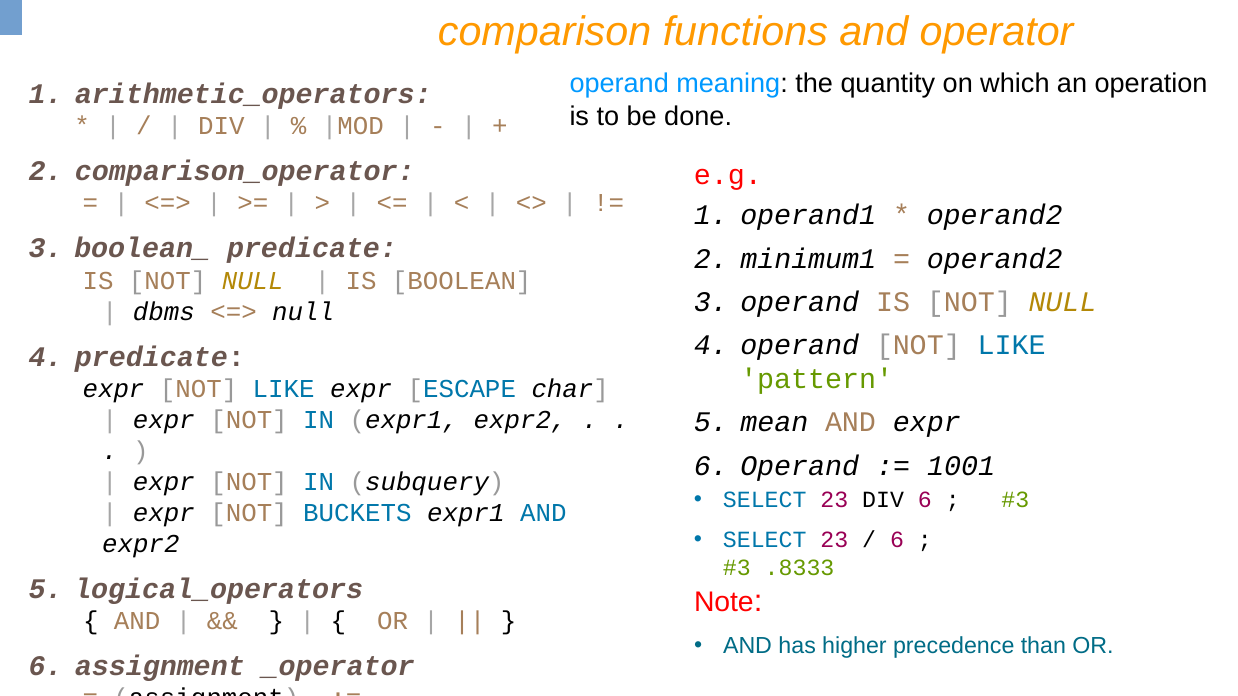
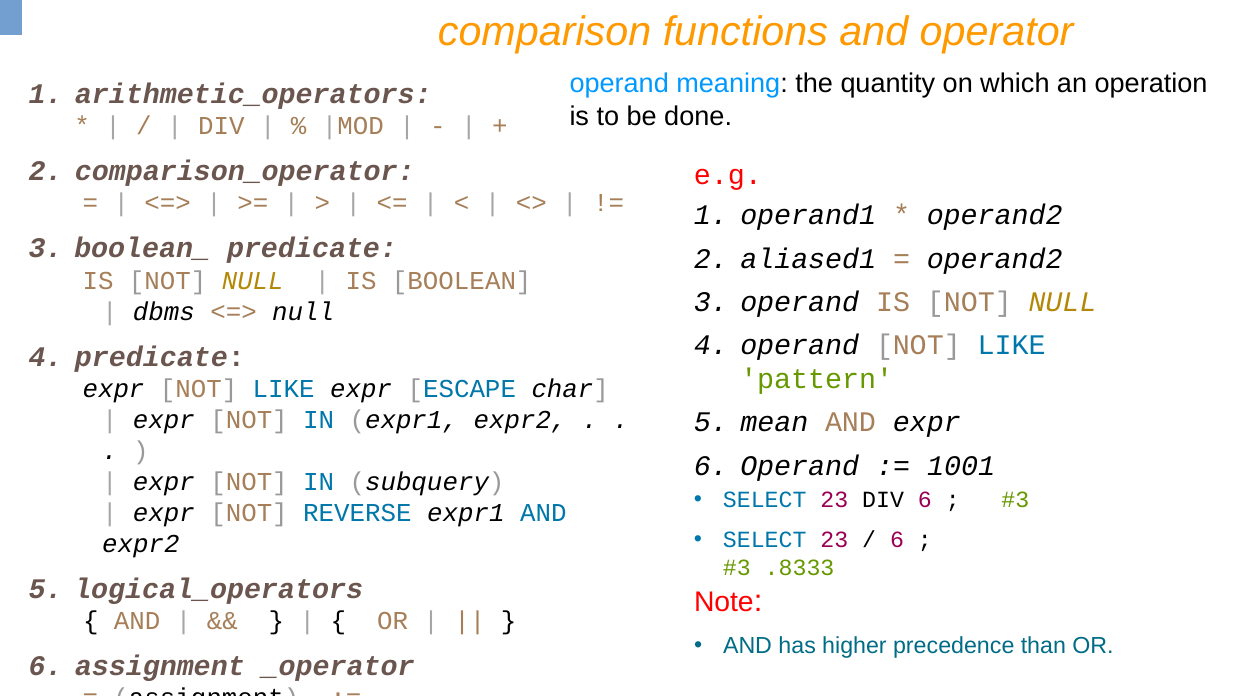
minimum1: minimum1 -> aliased1 (808, 259)
BUCKETS: BUCKETS -> REVERSE (357, 513)
